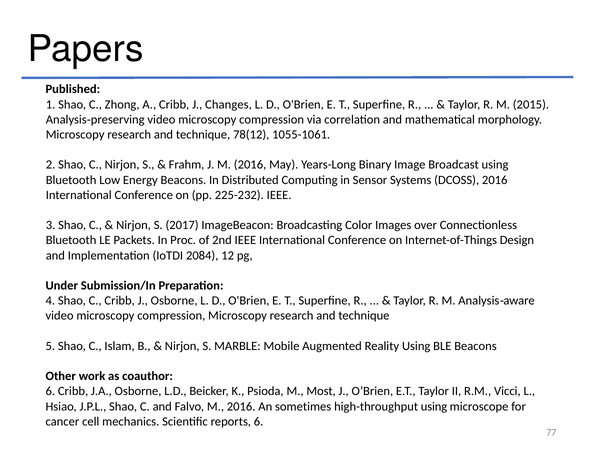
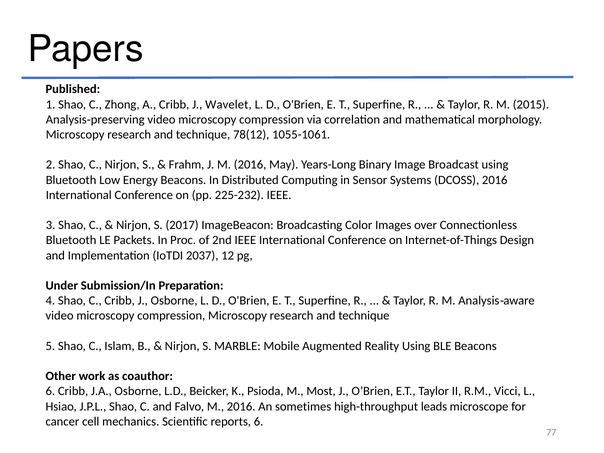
Changes: Changes -> Wavelet (228, 104)
2084: 2084 -> 2037 (202, 255)
high-throughput using: using -> leads (434, 406)
